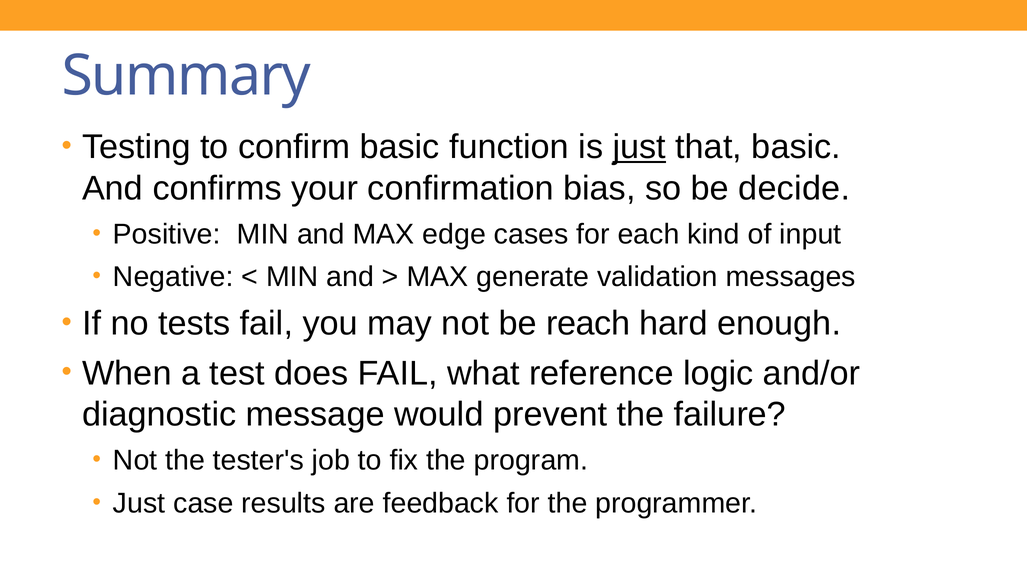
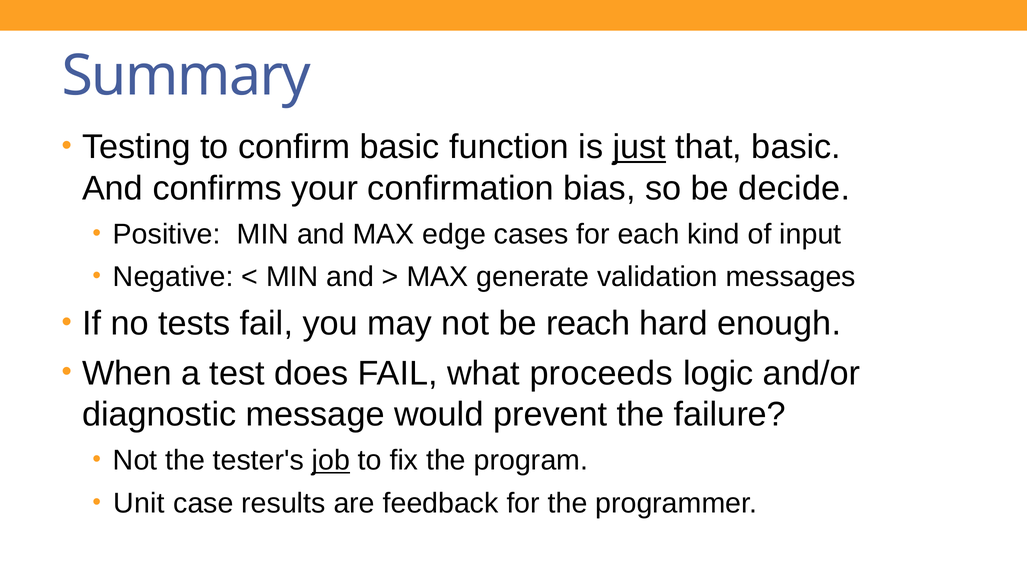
reference: reference -> proceeds (601, 373)
job underline: none -> present (331, 460)
Just: Just -> Unit (139, 503)
